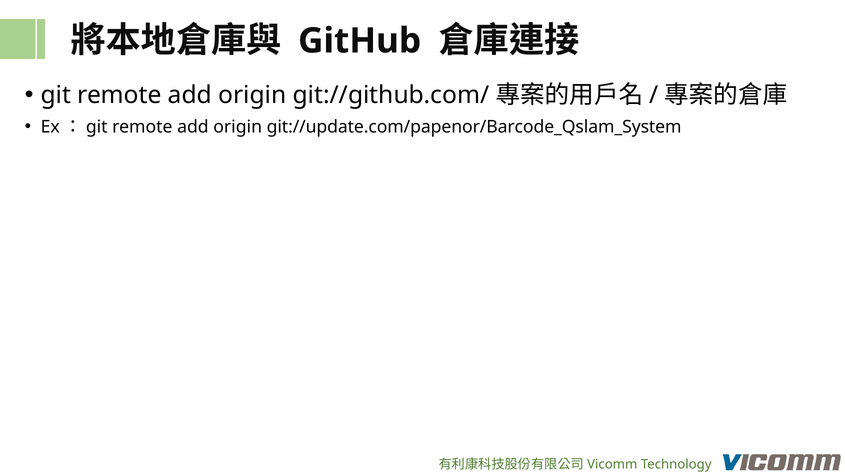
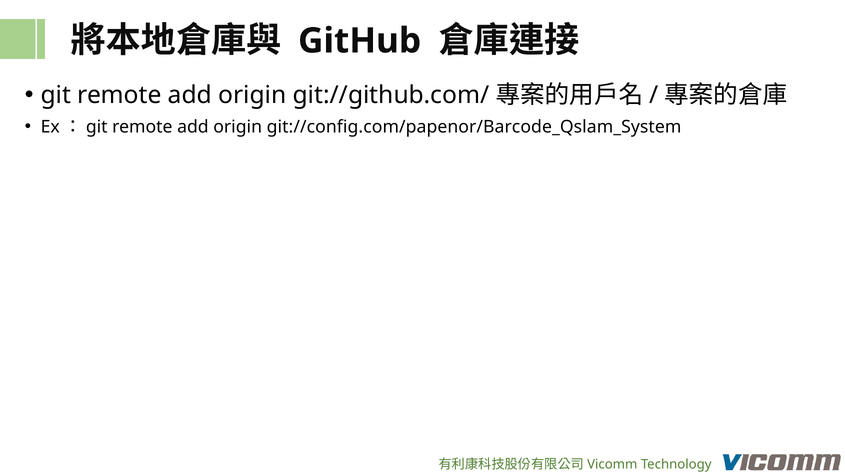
git://update.com/papenor/Barcode_Qslam_System: git://update.com/papenor/Barcode_Qslam_System -> git://config.com/papenor/Barcode_Qslam_System (474, 127)
